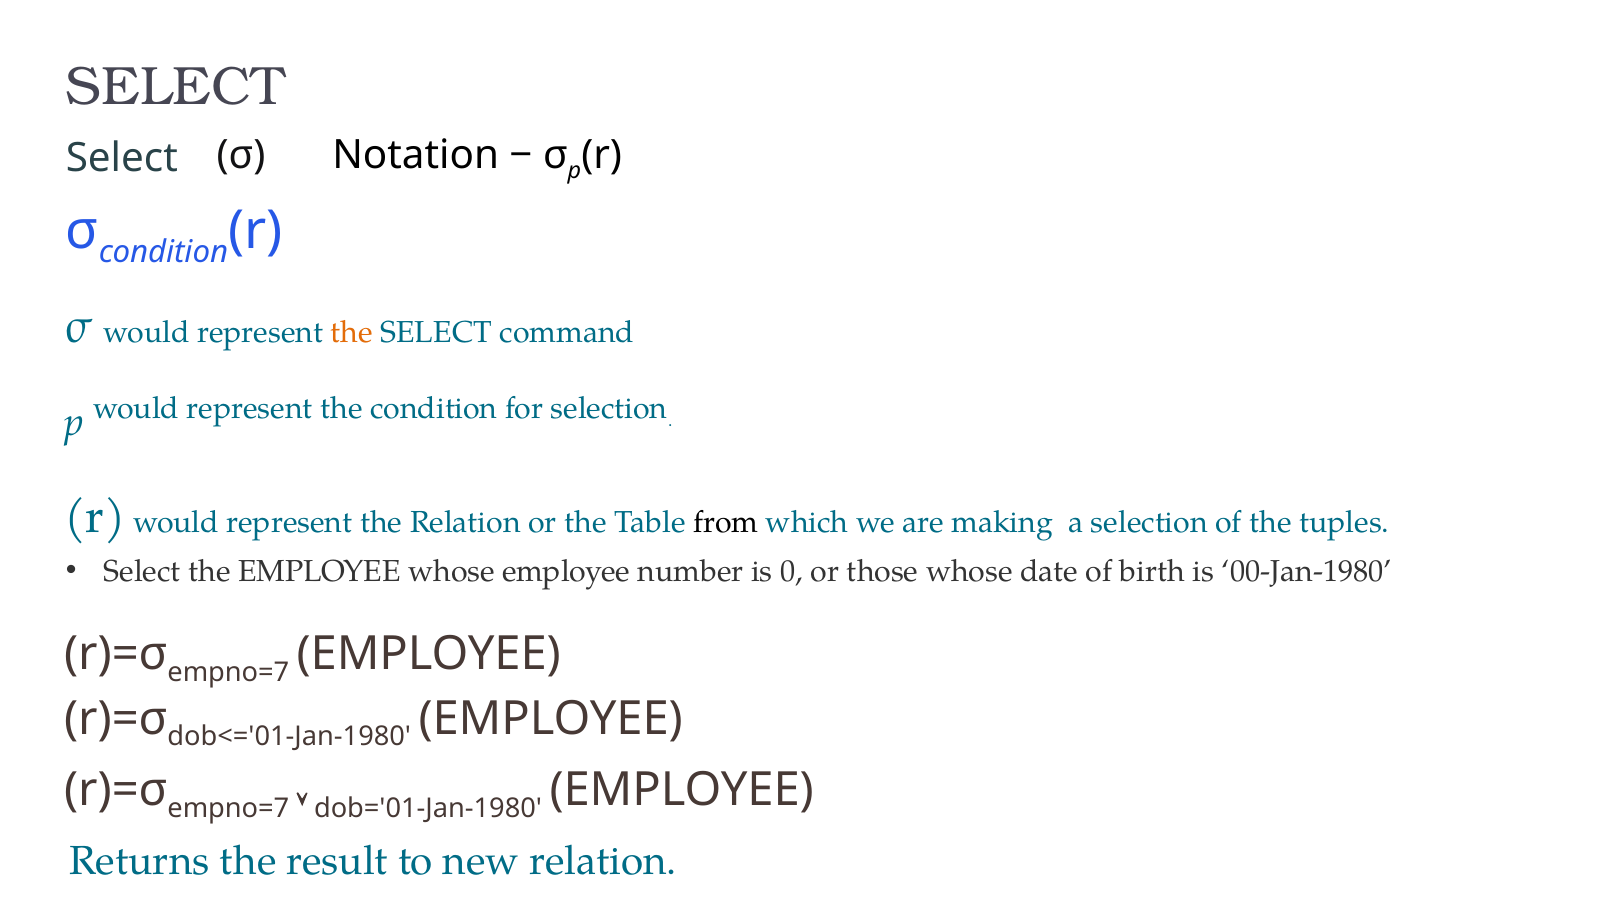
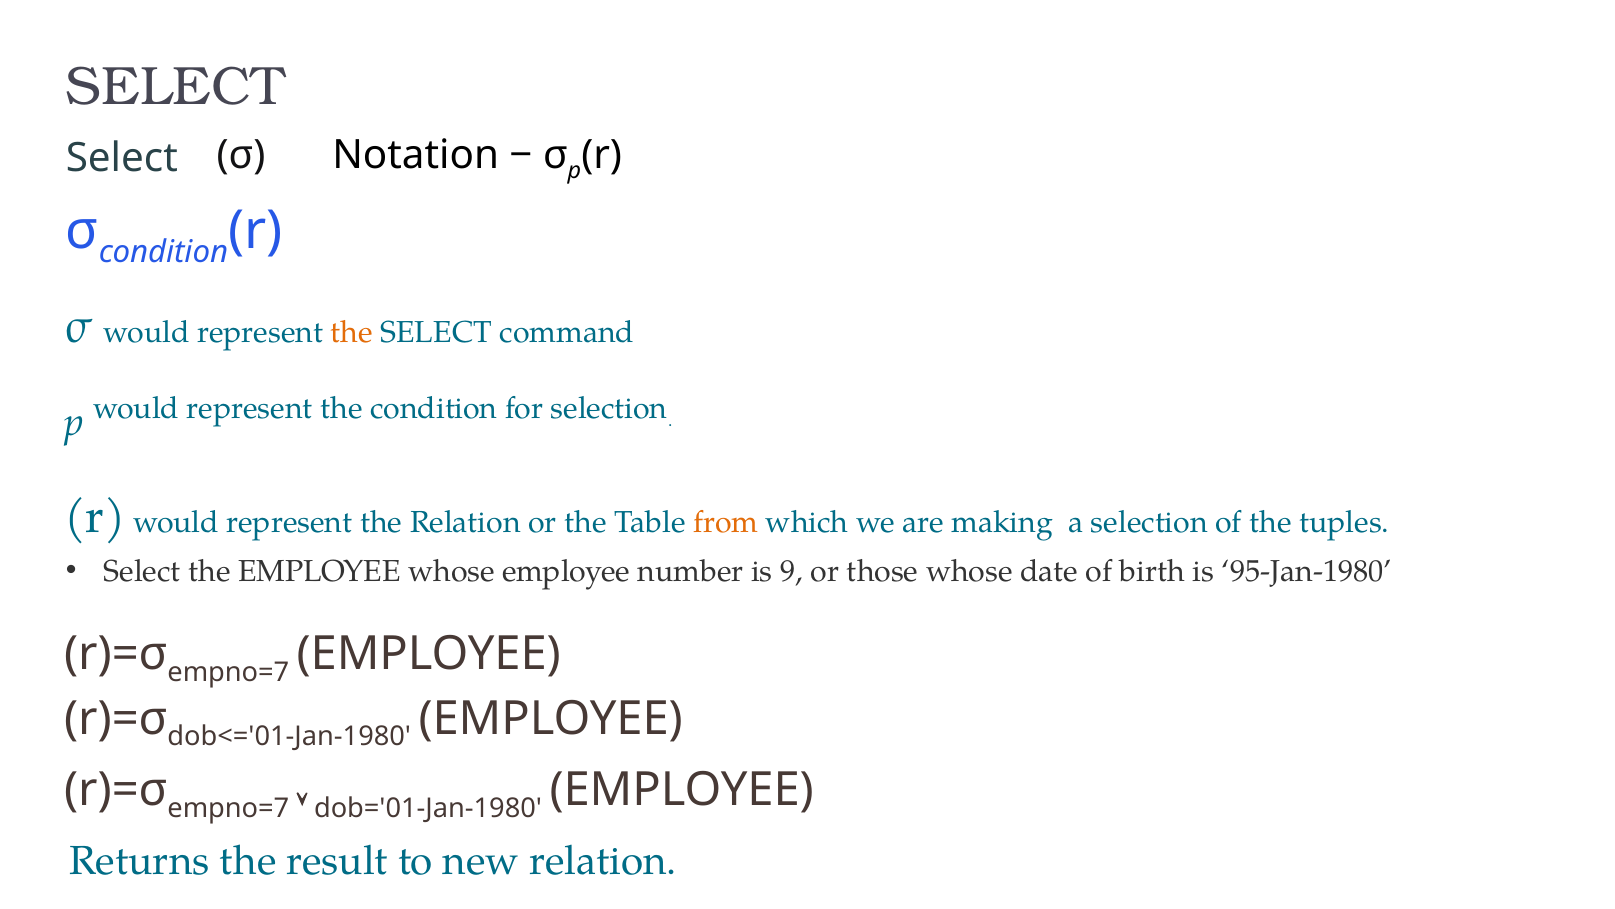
from colour: black -> orange (726, 522)
0: 0 -> 9 (792, 571)
00-Jan-1980: 00-Jan-1980 -> 95-Jan-1980 (1307, 571)
